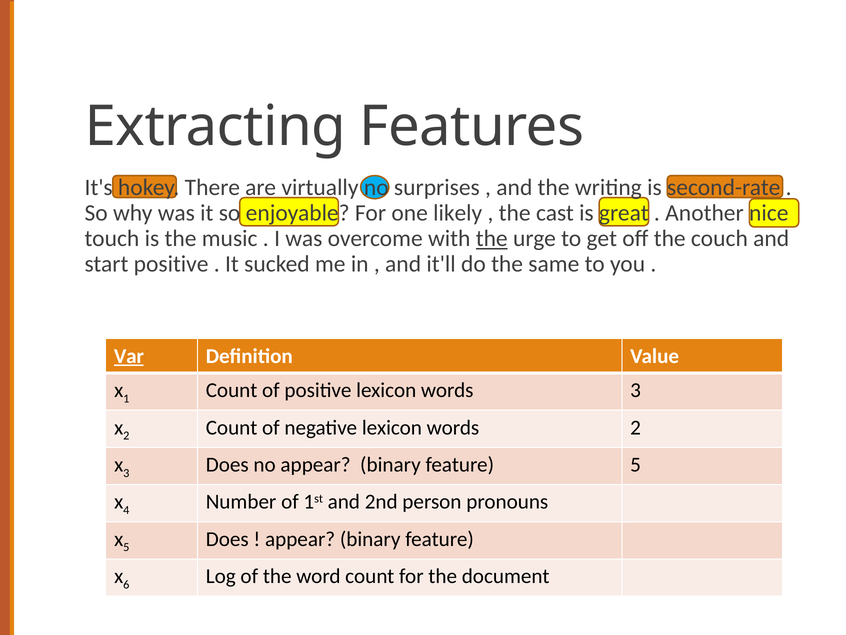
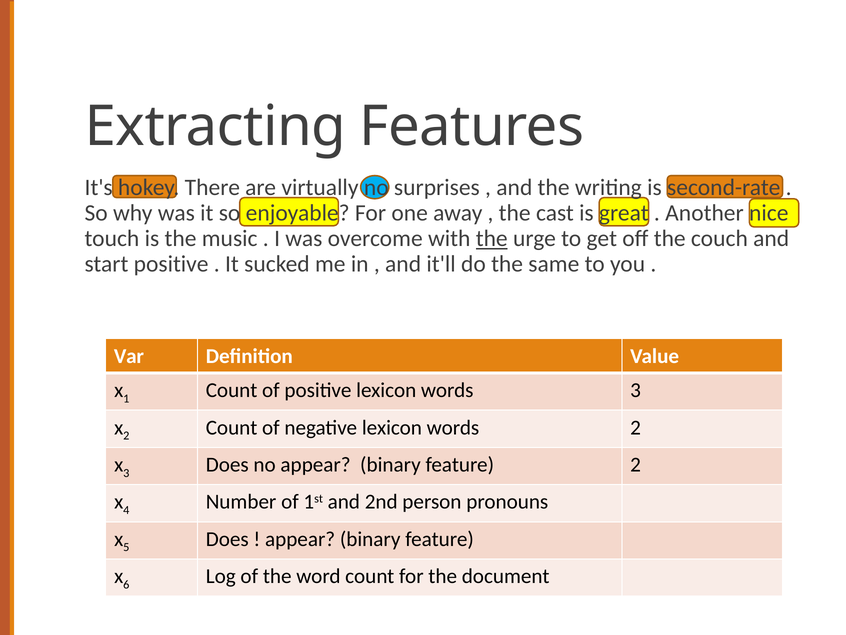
likely: likely -> away (458, 213)
Var underline: present -> none (129, 356)
feature 5: 5 -> 2 (636, 464)
